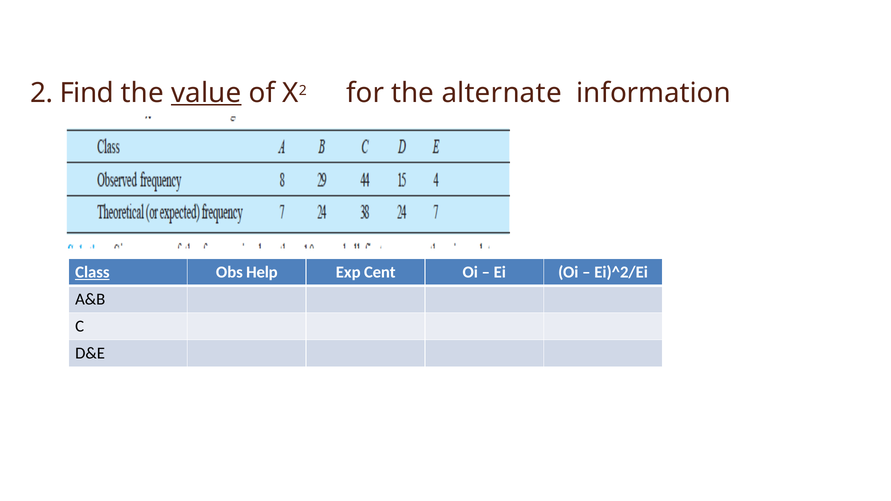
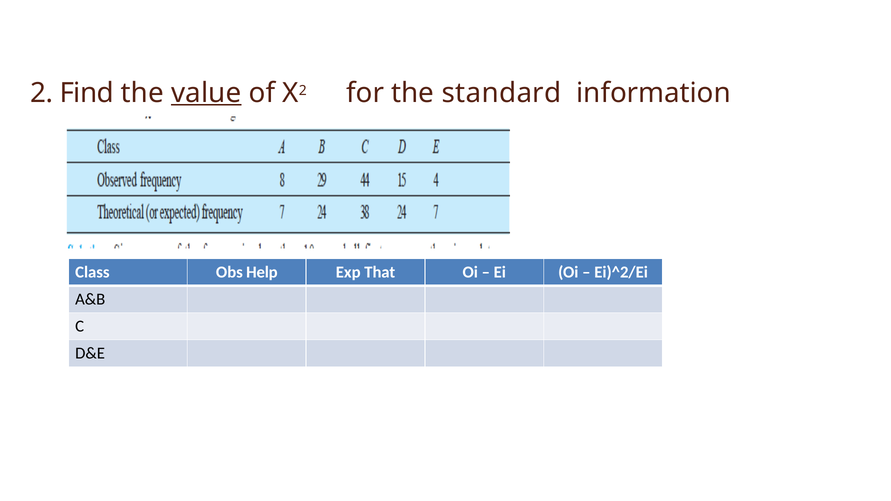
alternate: alternate -> standard (502, 93)
Class underline: present -> none (92, 272)
Cent: Cent -> That (380, 272)
